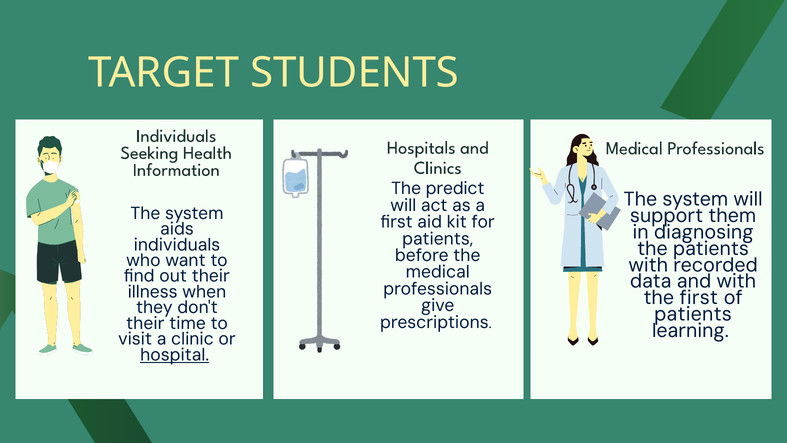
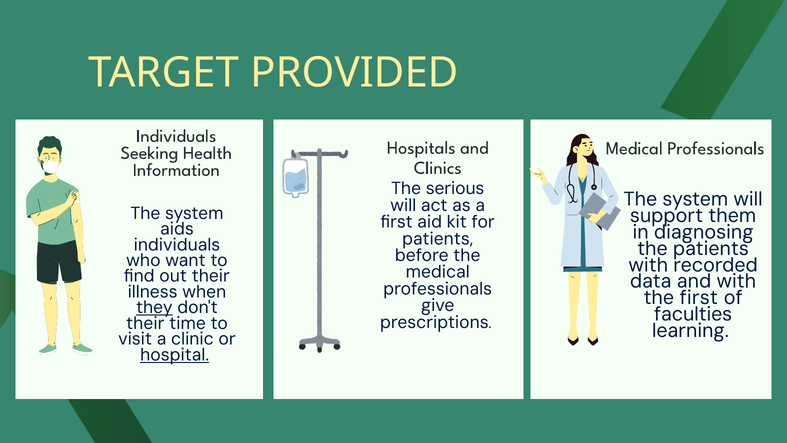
STUDENTS: STUDENTS -> PROVIDED (355, 73)
predict: predict -> serious (455, 189)
they underline: none -> present (154, 307)
patients: patients -> faculties (693, 314)
